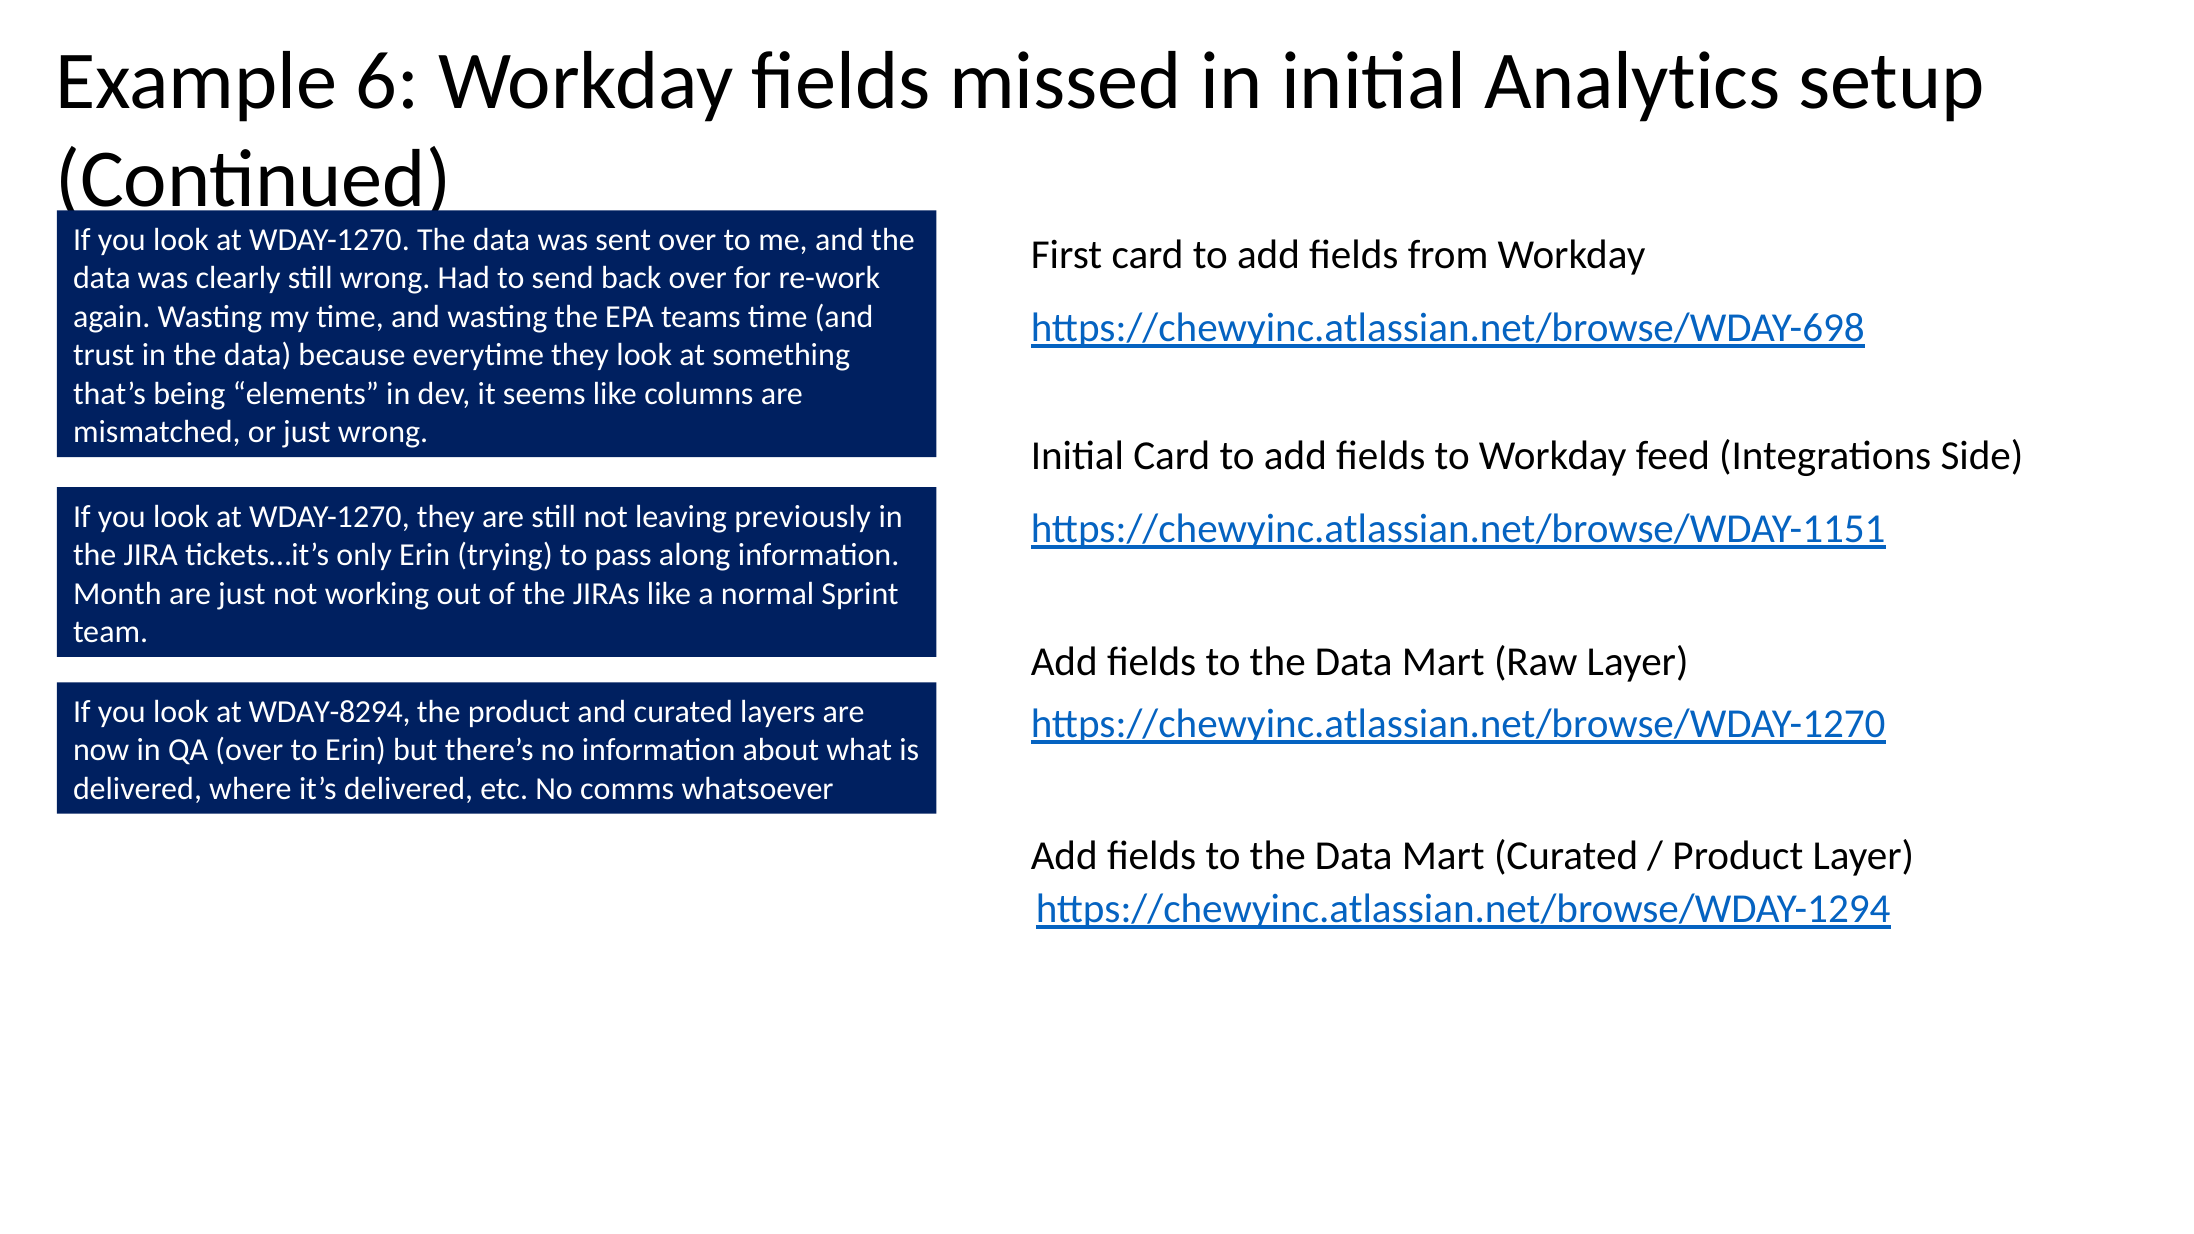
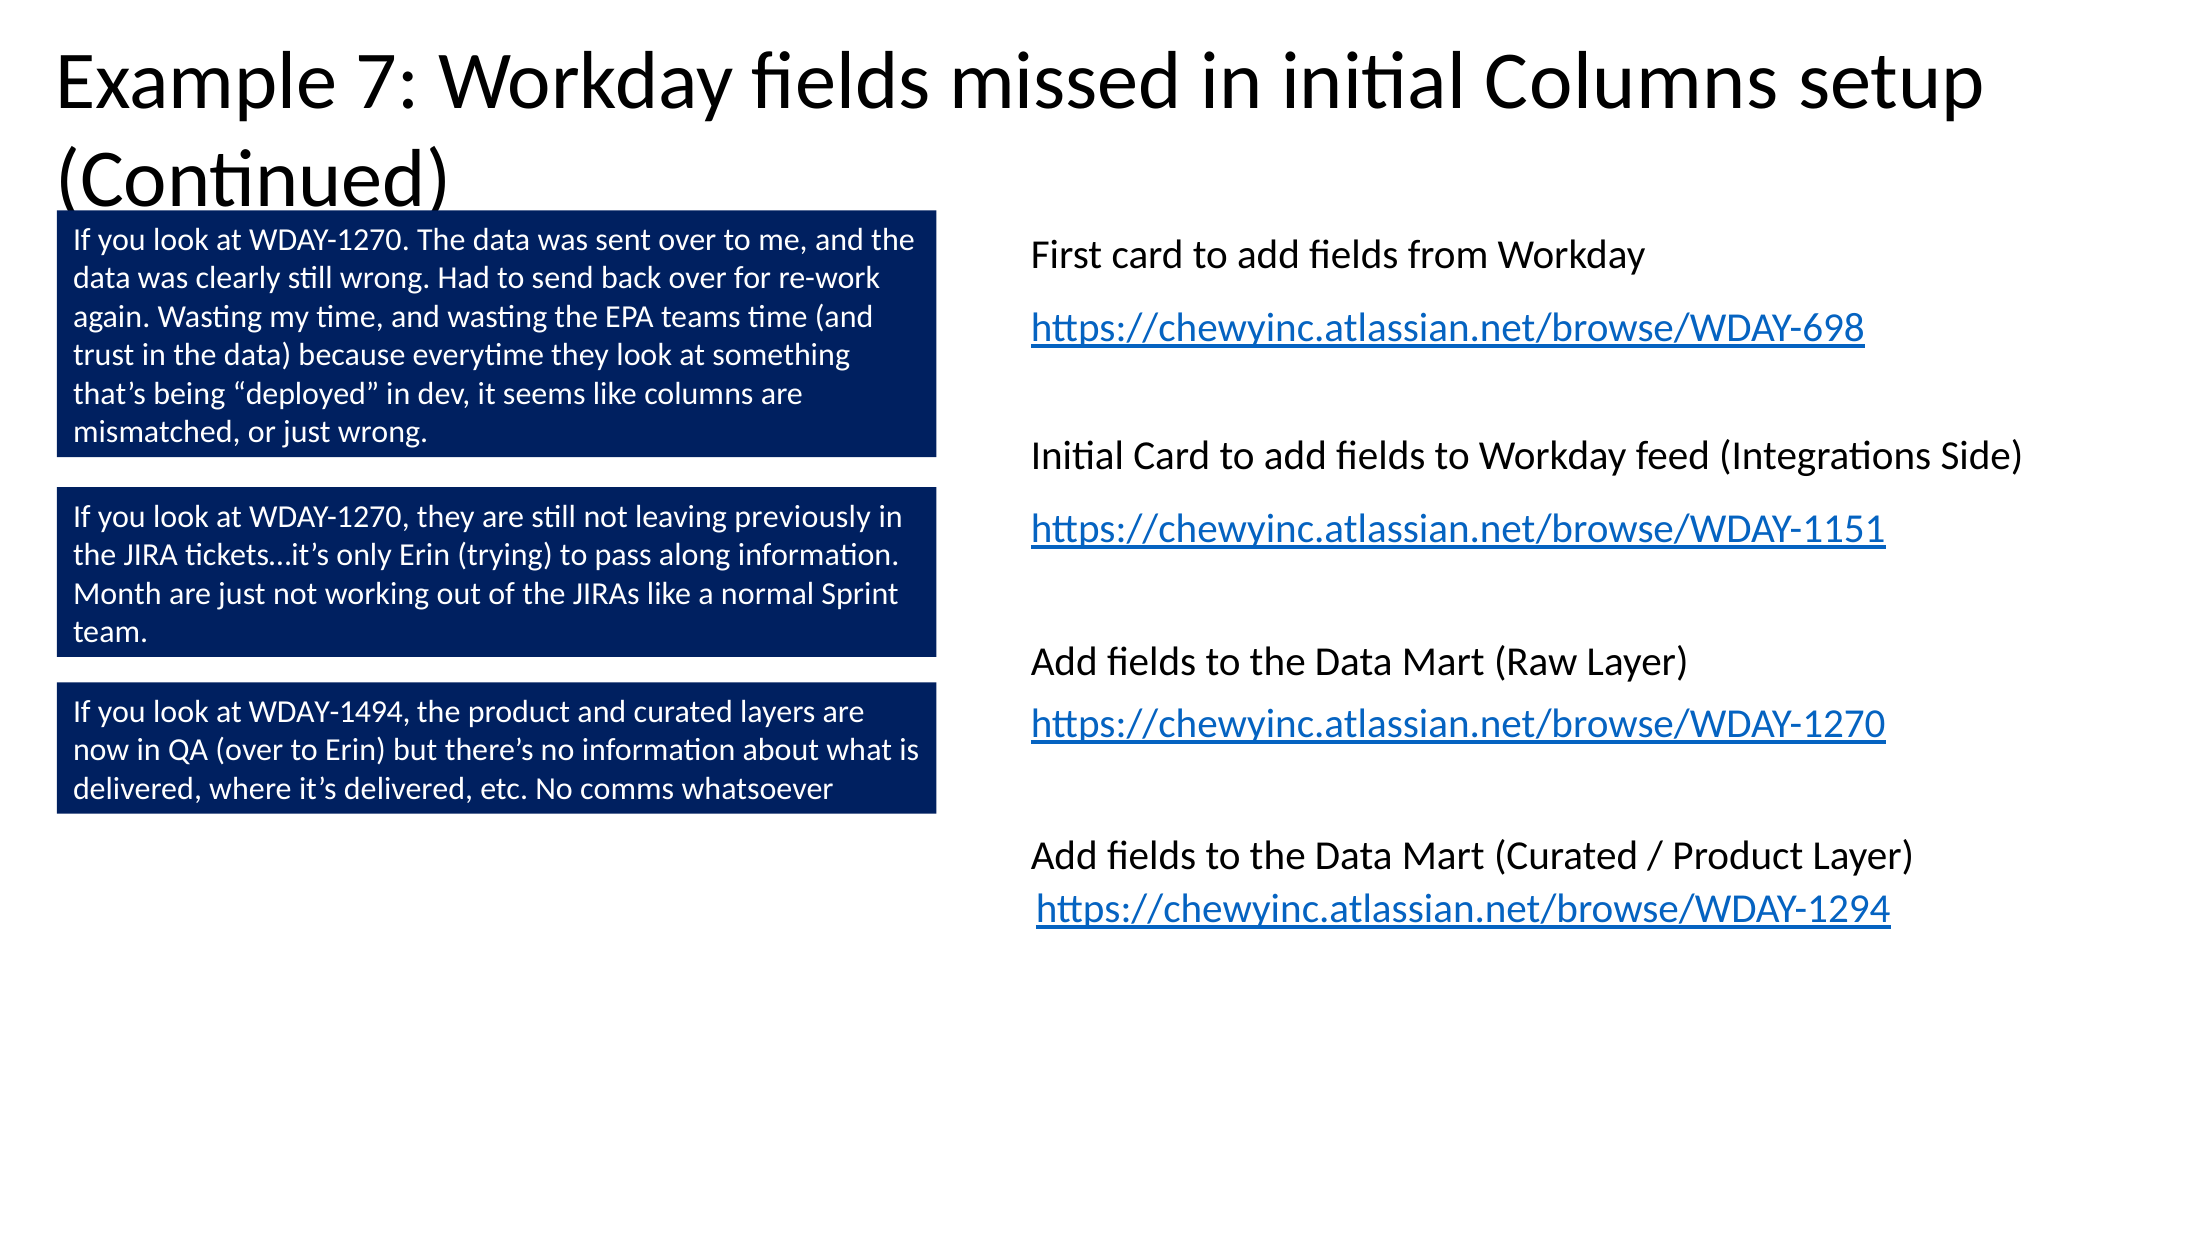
6: 6 -> 7 (388, 81)
initial Analytics: Analytics -> Columns (1632, 81)
elements: elements -> deployed (306, 394)
WDAY-8294: WDAY-8294 -> WDAY-1494 (330, 712)
